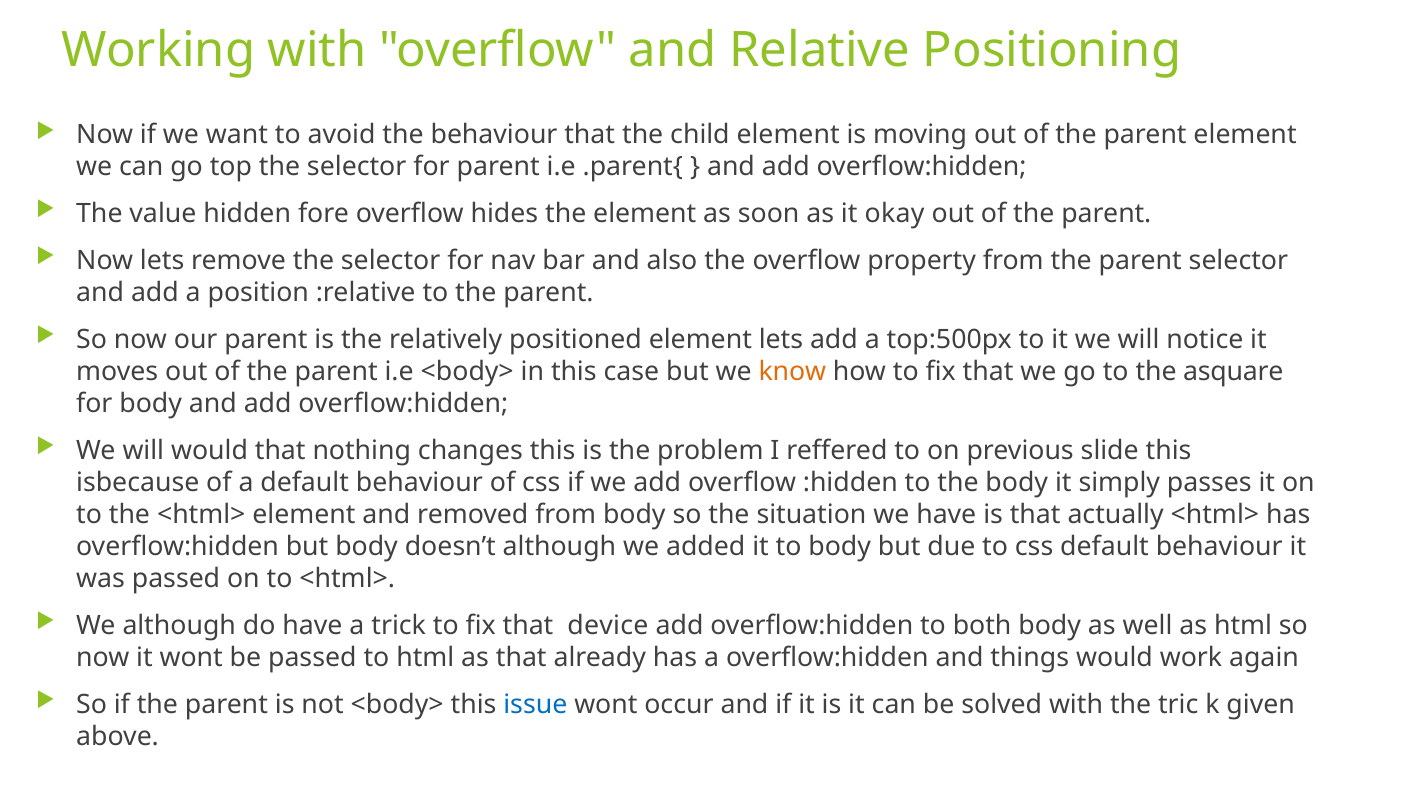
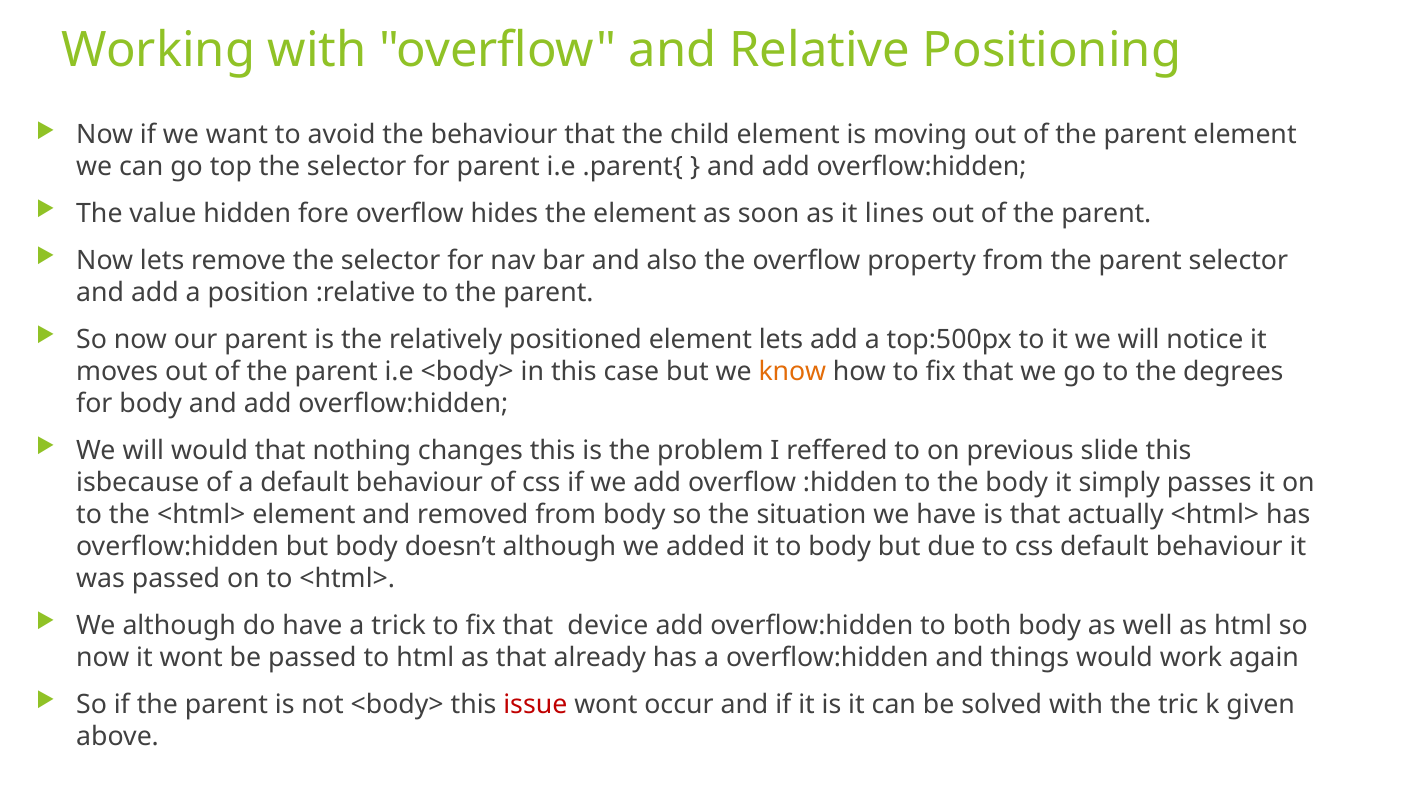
okay: okay -> lines (894, 214)
asquare: asquare -> degrees (1233, 372)
issue colour: blue -> red (535, 705)
